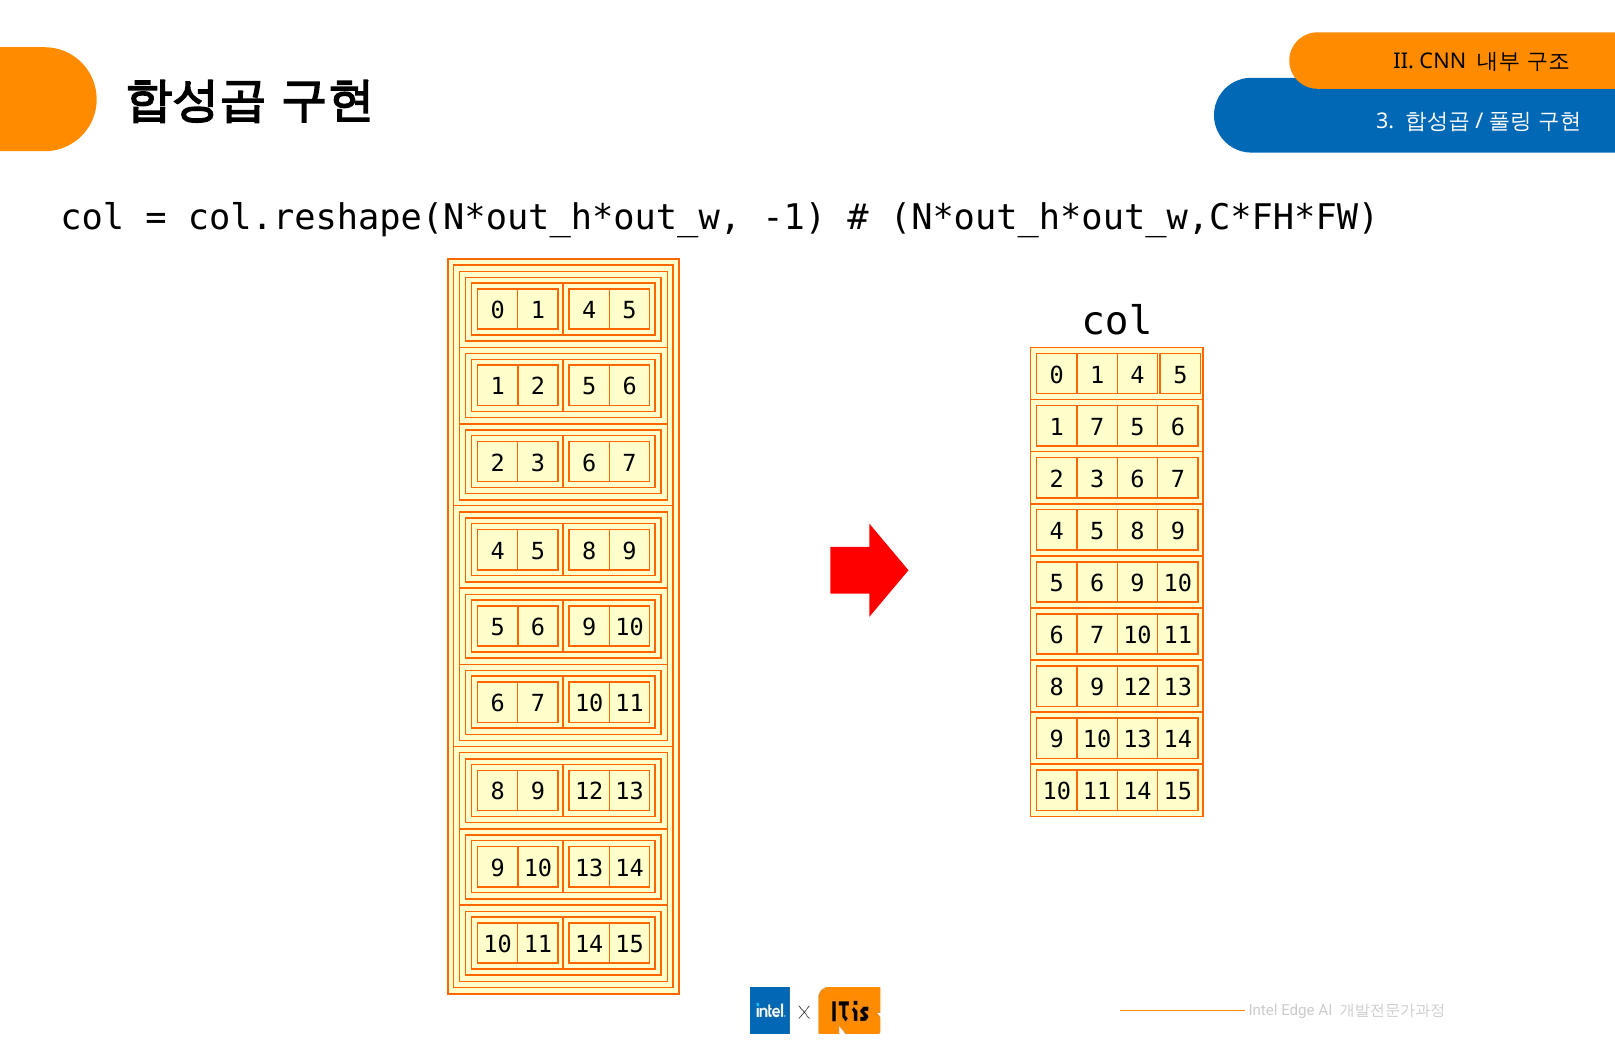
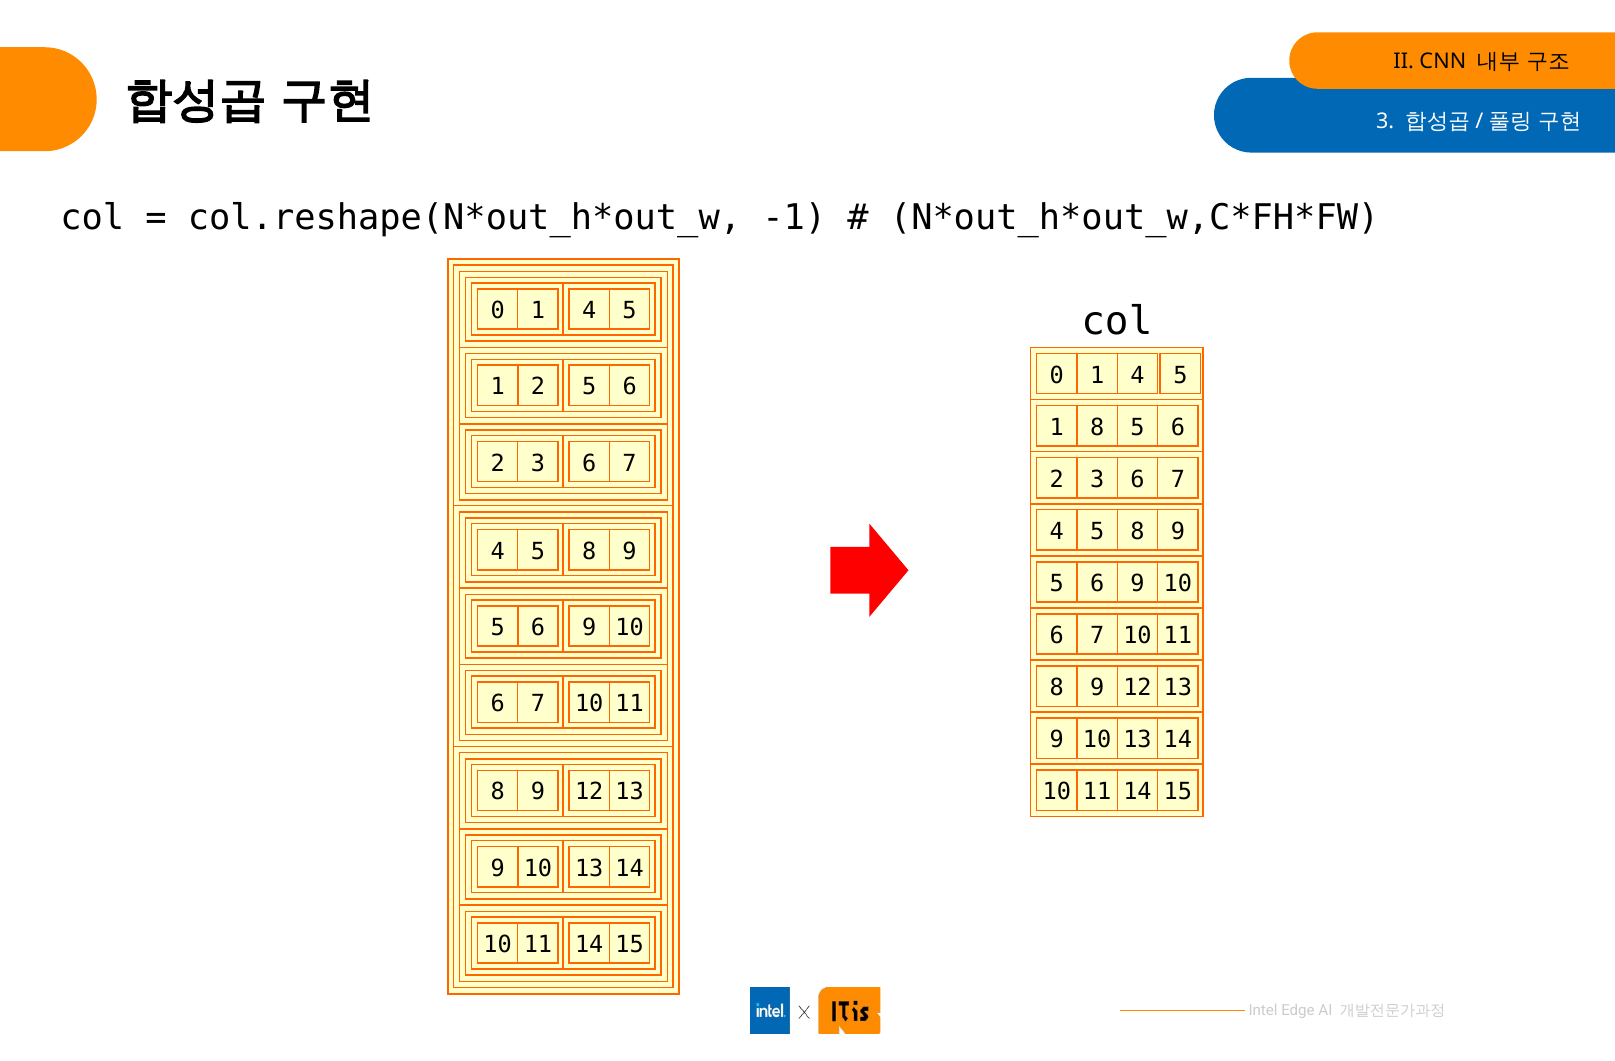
1 7: 7 -> 8 (1097, 427)
